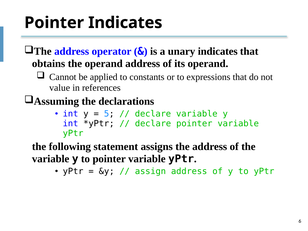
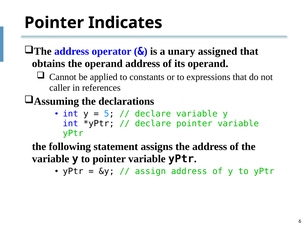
unary indicates: indicates -> assigned (218, 51)
value: value -> caller (60, 88)
